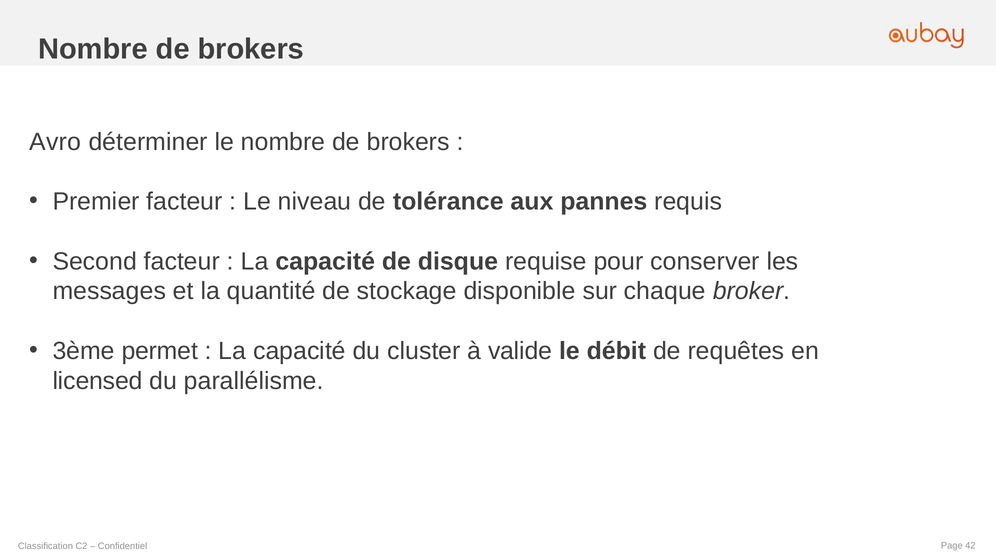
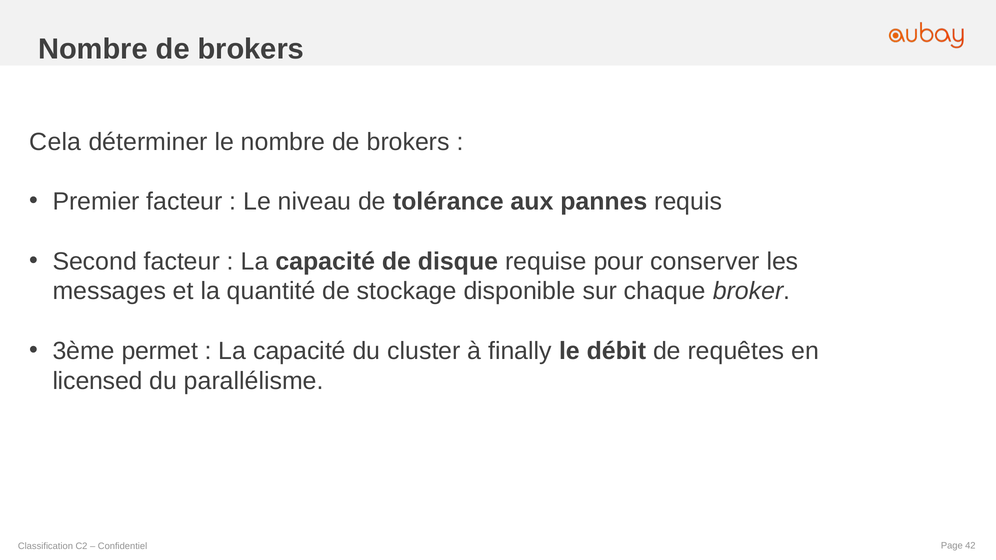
Avro: Avro -> Cela (55, 142)
valide: valide -> finally (520, 351)
